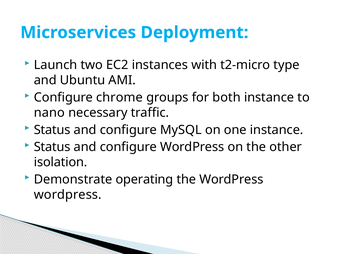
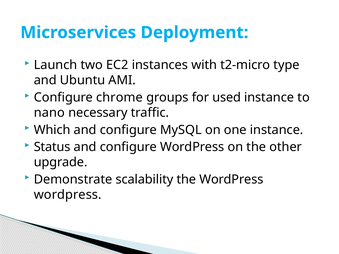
both: both -> used (227, 98)
Status: Status -> Which (52, 130)
isolation: isolation -> upgrade (61, 162)
operating: operating -> scalability (144, 180)
